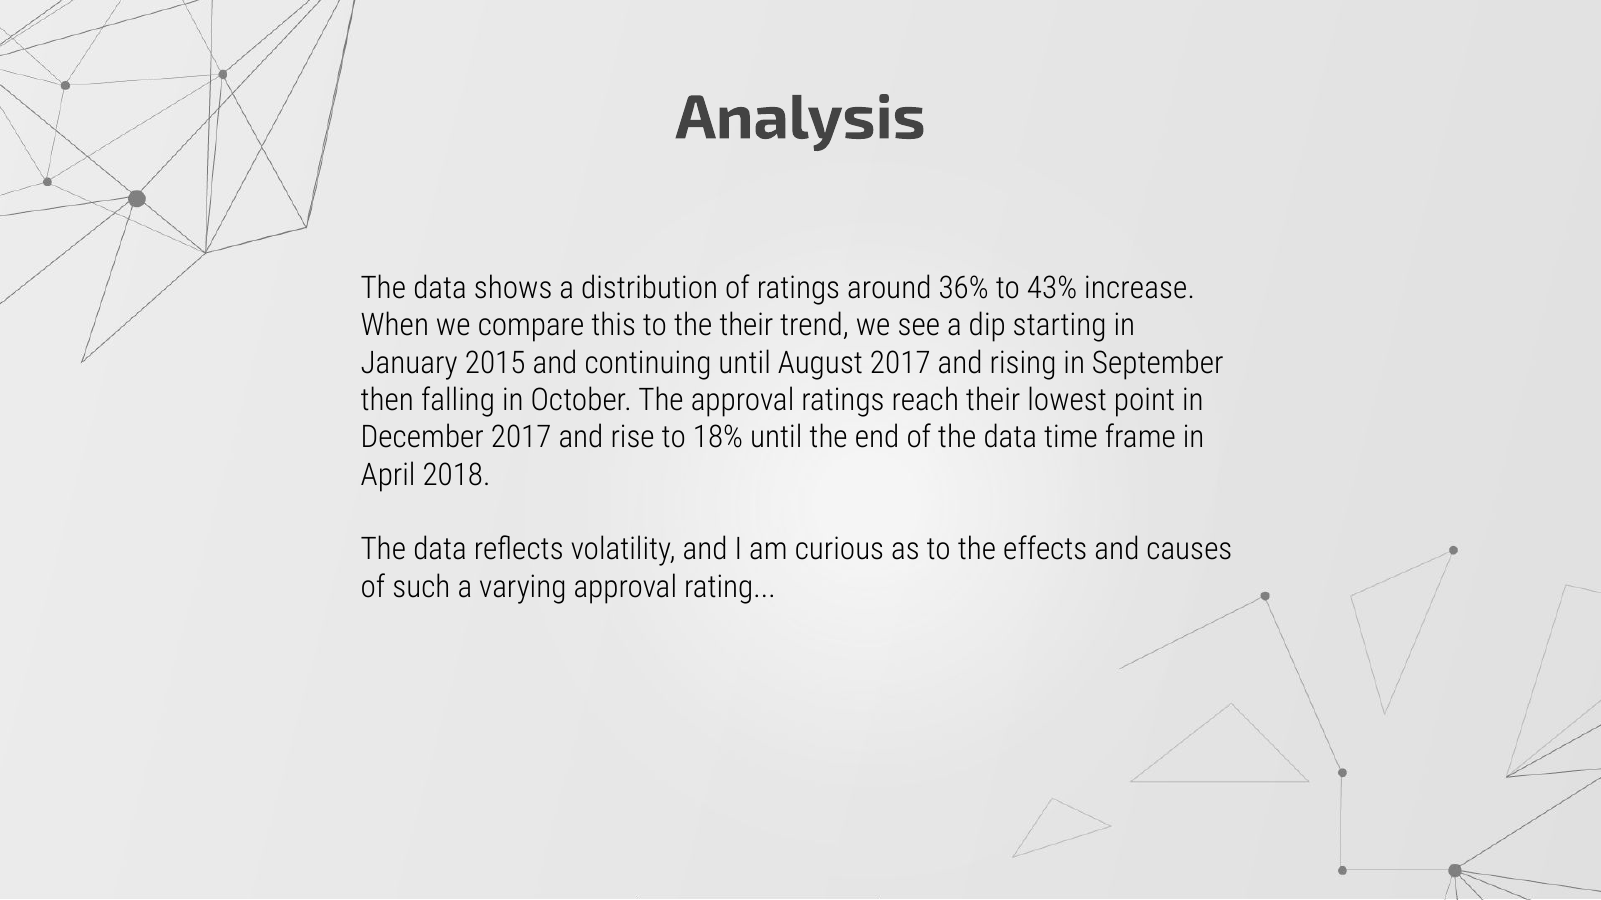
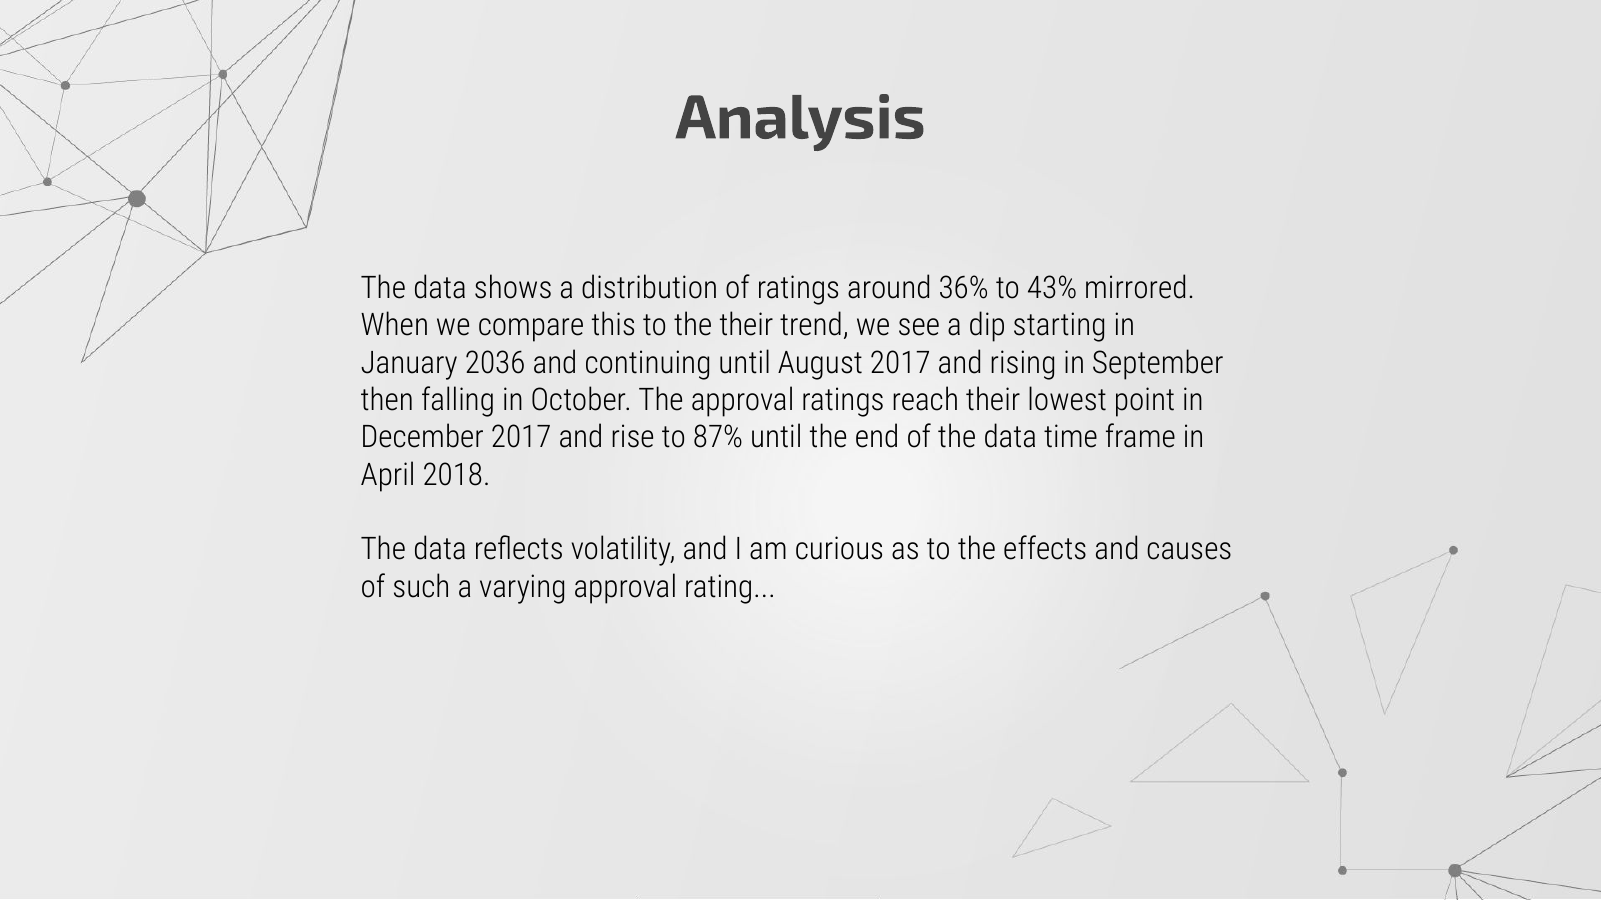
increase: increase -> mirrored (1140, 288)
2015: 2015 -> 2036 (495, 363)
18%: 18% -> 87% (718, 438)
